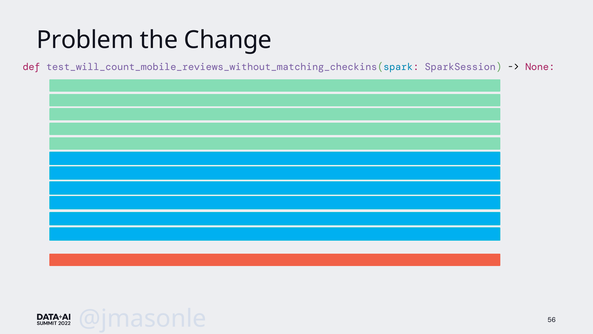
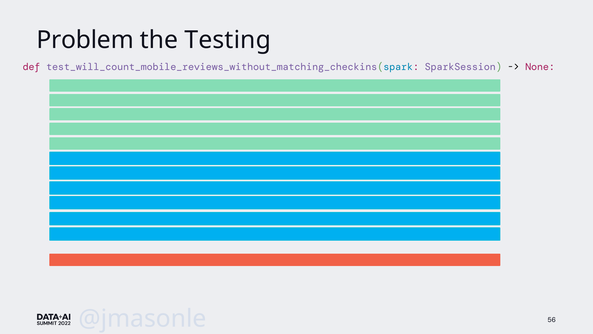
Change: Change -> Testing (228, 40)
